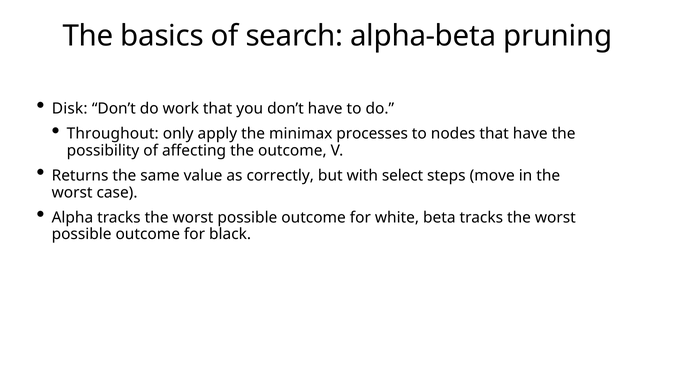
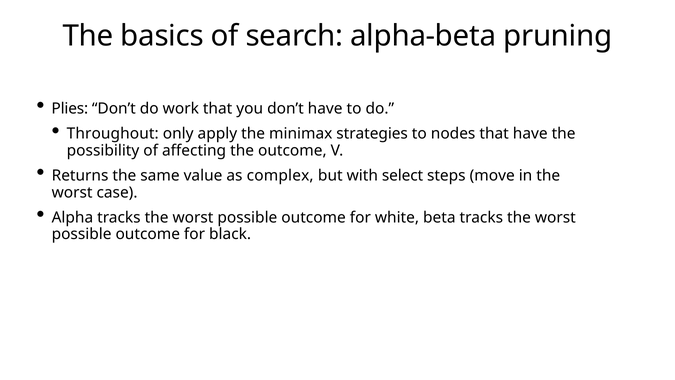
Disk: Disk -> Plies (70, 109)
processes: processes -> strategies (372, 134)
correctly: correctly -> complex (280, 176)
